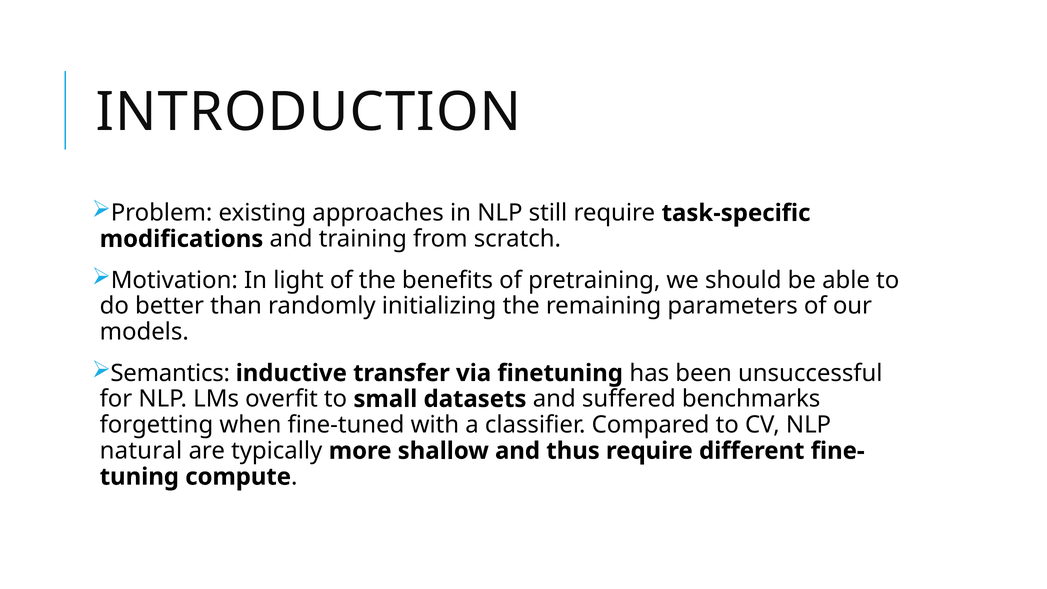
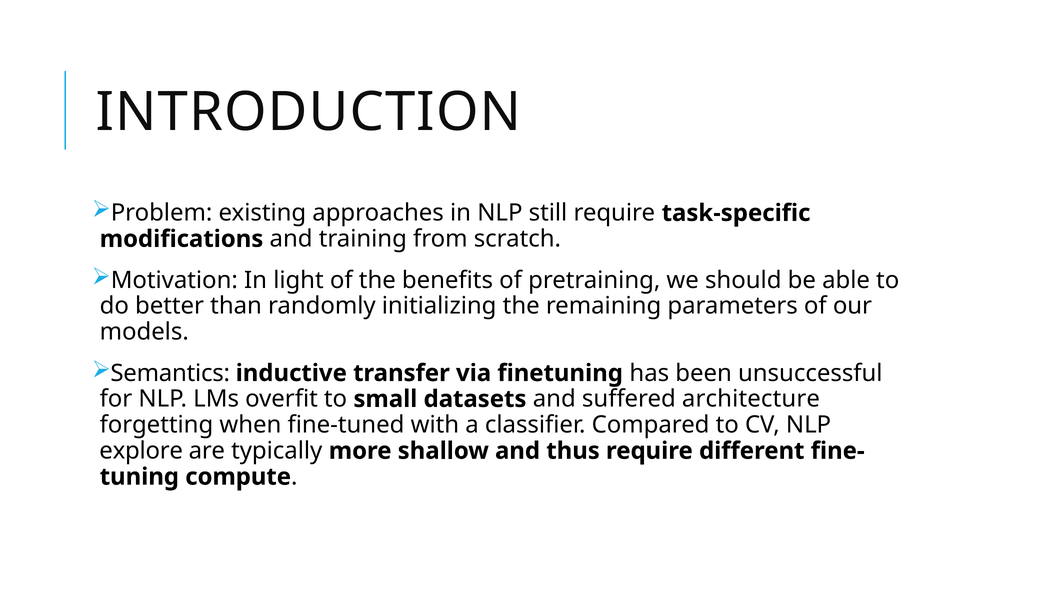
benchmarks: benchmarks -> architecture (751, 399)
natural: natural -> explore (141, 451)
